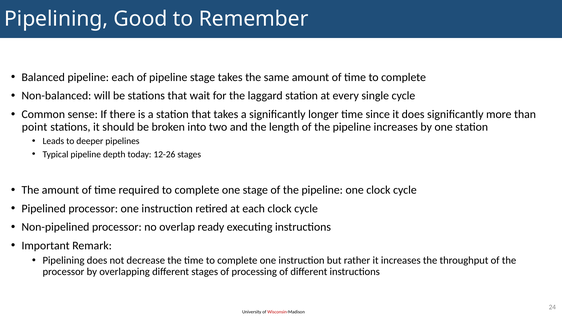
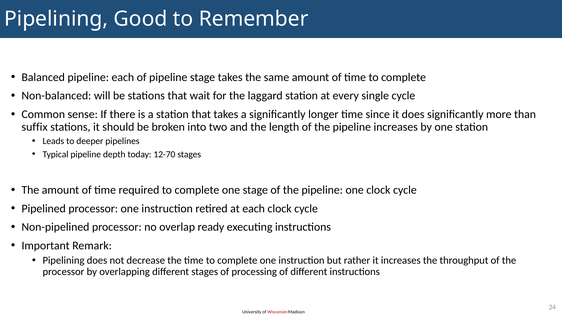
point: point -> suffix (35, 127)
12-26: 12-26 -> 12-70 (164, 154)
